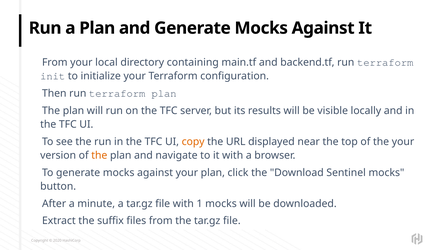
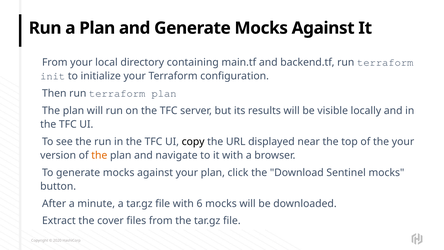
copy colour: orange -> black (193, 141)
1: 1 -> 6 (200, 203)
suffix: suffix -> cover (110, 221)
